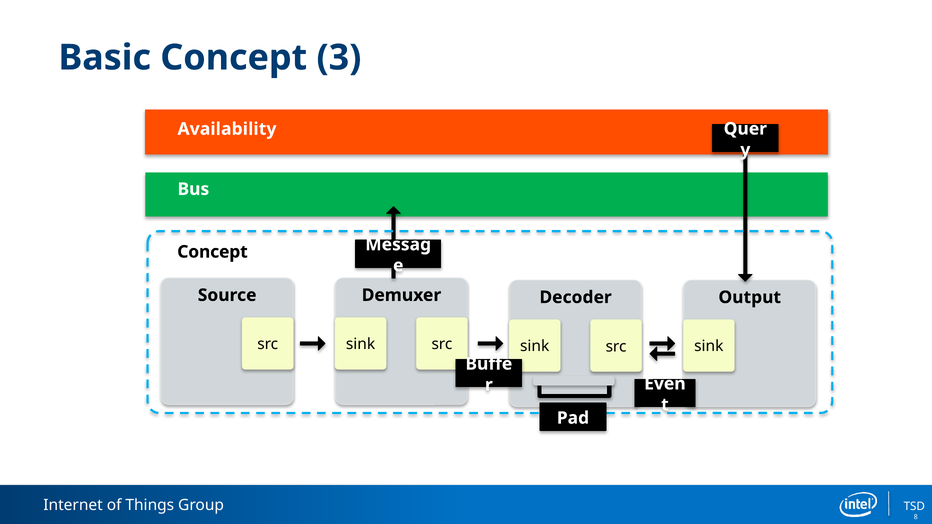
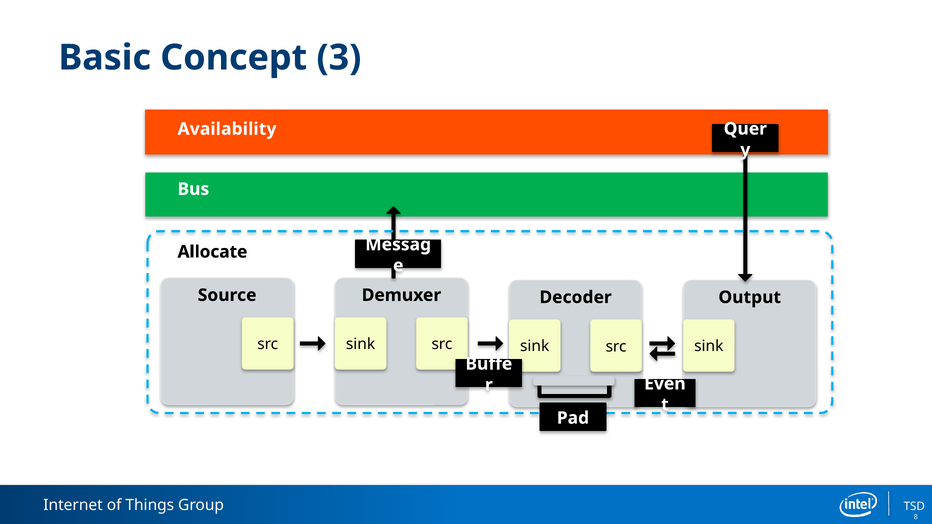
Concept: Concept -> Allocate (212, 252)
